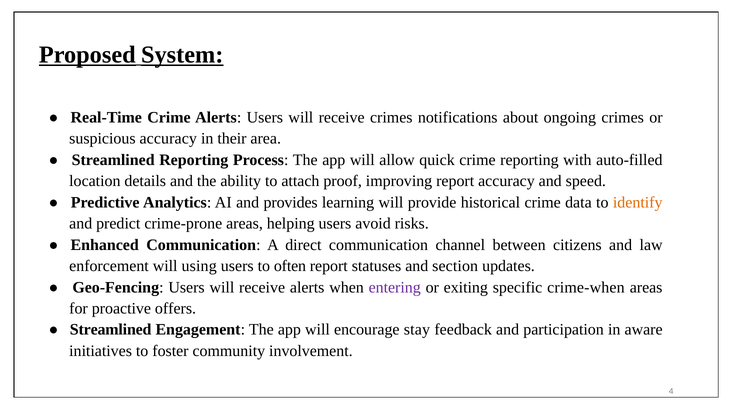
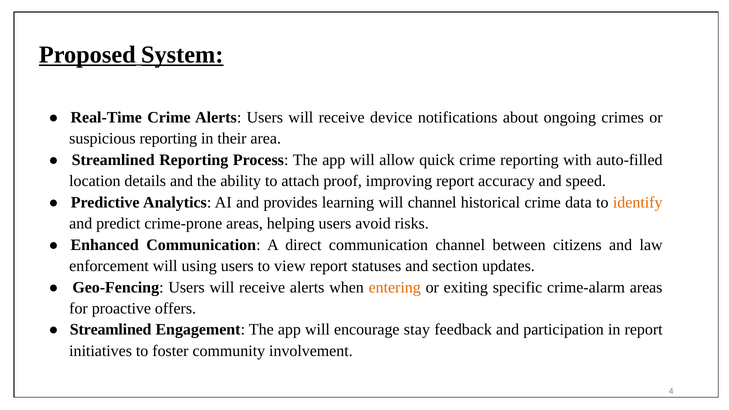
receive crimes: crimes -> device (391, 118)
suspicious accuracy: accuracy -> reporting (168, 139)
will provide: provide -> channel (432, 202)
often: often -> view (290, 266)
entering colour: purple -> orange (395, 287)
crime-when: crime-when -> crime-alarm (586, 287)
in aware: aware -> report (644, 330)
